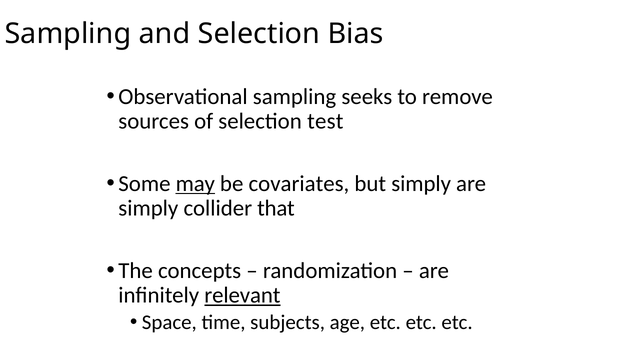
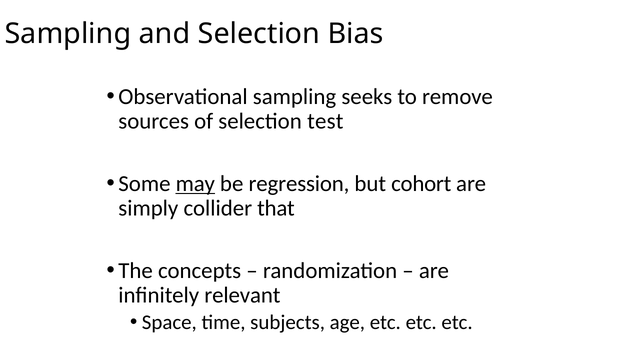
covariates: covariates -> regression (299, 184)
but simply: simply -> cohort (421, 184)
relevant underline: present -> none (242, 296)
